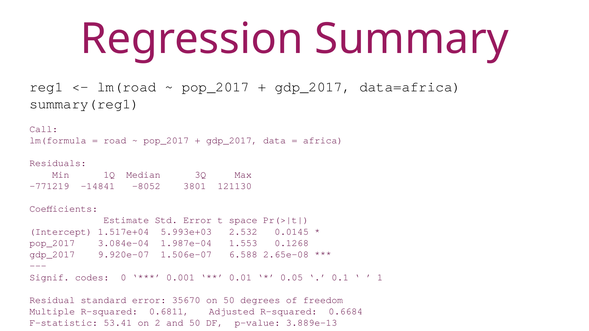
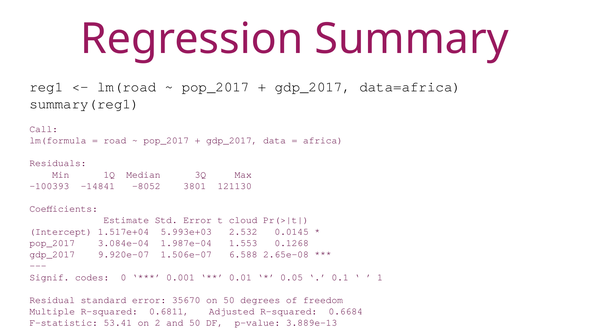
-771219: -771219 -> -100393 (49, 186)
space: space -> cloud (243, 220)
